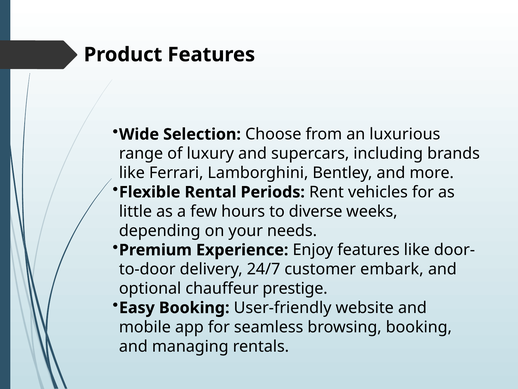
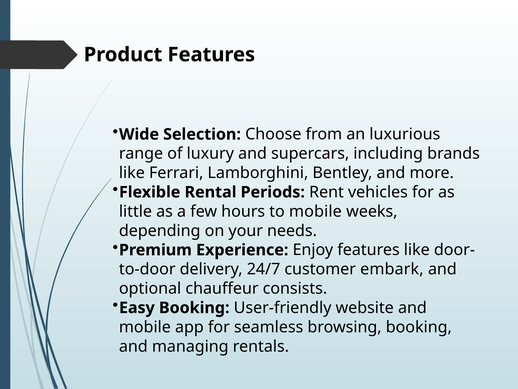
to diverse: diverse -> mobile (315, 211)
prestige: prestige -> consists (295, 288)
